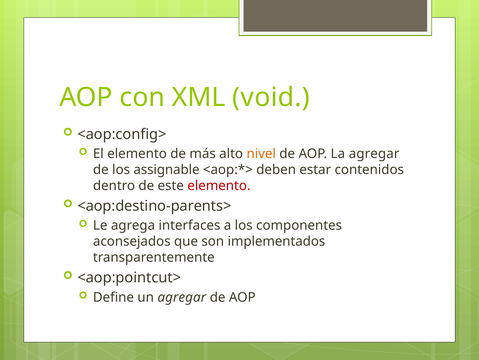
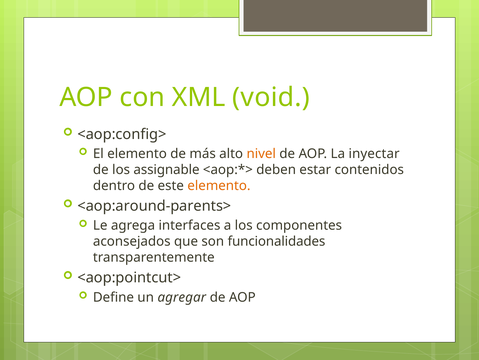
La agregar: agregar -> inyectar (374, 154)
elemento colour: red -> orange (219, 185)
<aop:destino-parents>: <aop:destino-parents> -> <aop:around-parents> (154, 206)
implementados: implementados -> funcionalidades (276, 241)
